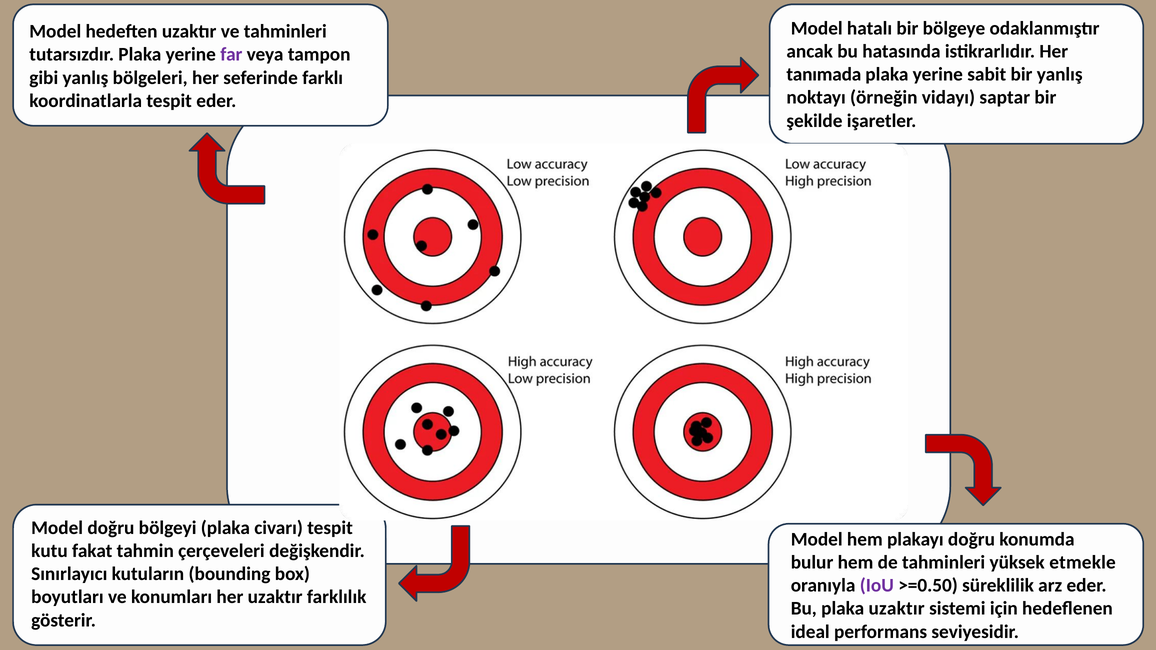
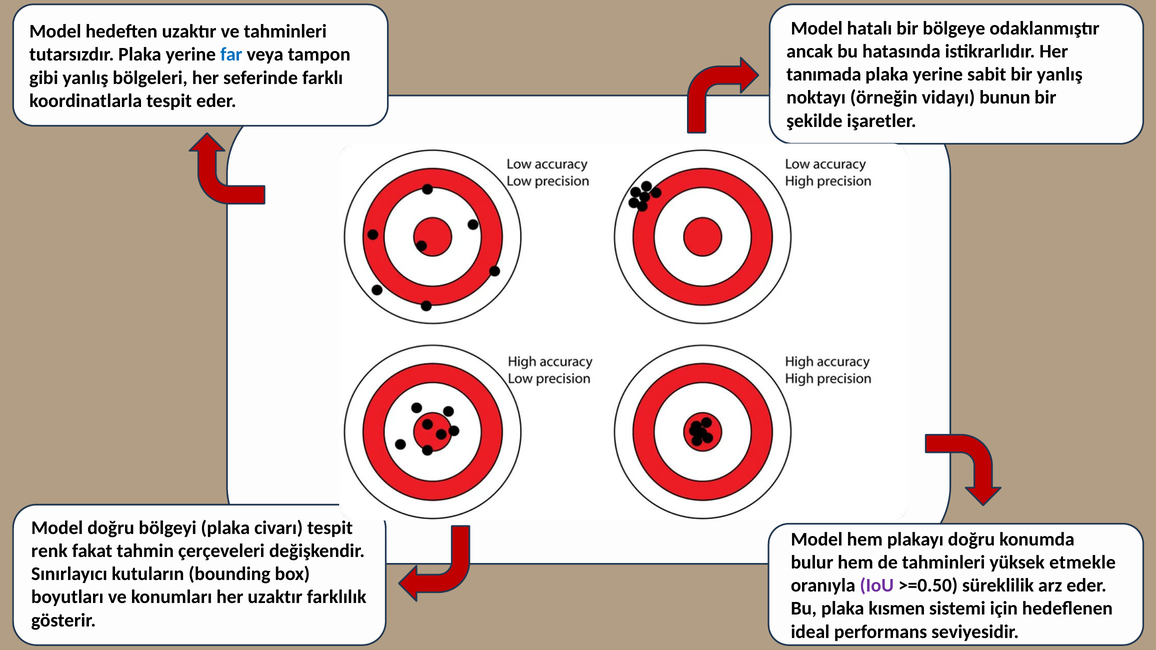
far colour: purple -> blue (231, 55)
saptar: saptar -> bunun (1005, 98)
kutu: kutu -> renk (49, 551)
plaka uzaktır: uzaktır -> kısmen (897, 609)
